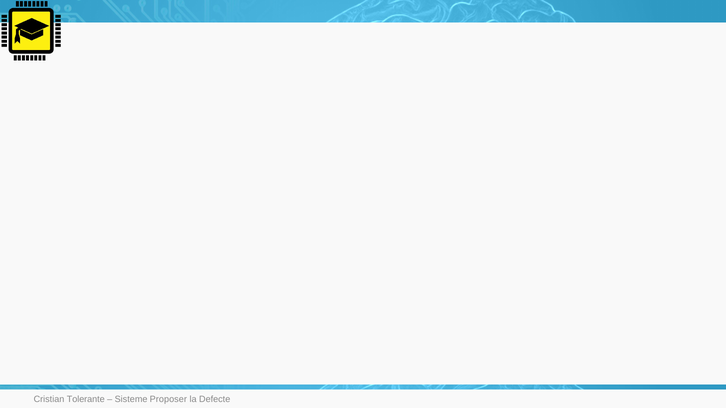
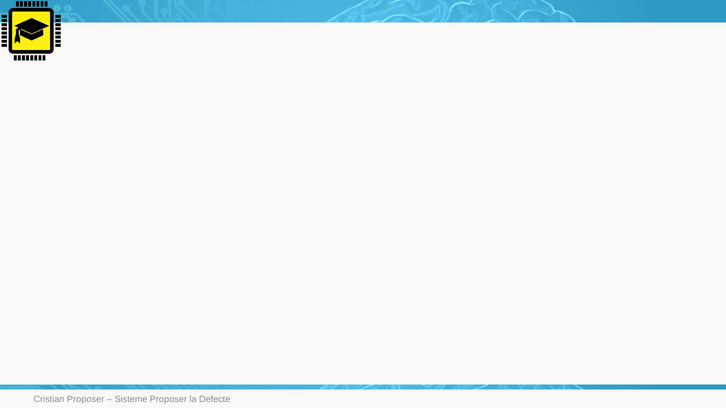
Cristian Tolerante: Tolerante -> Proposer (86, 400)
